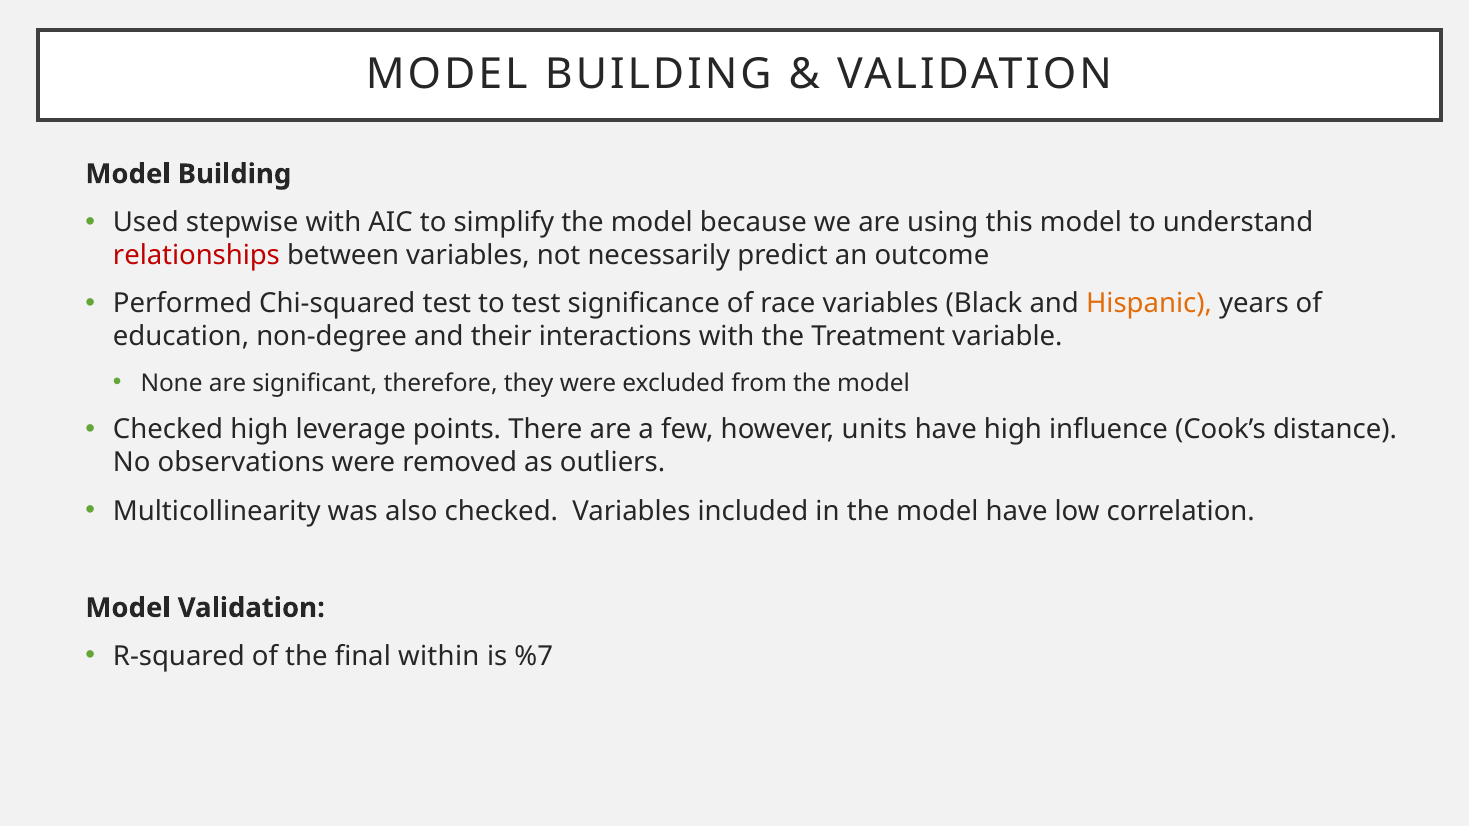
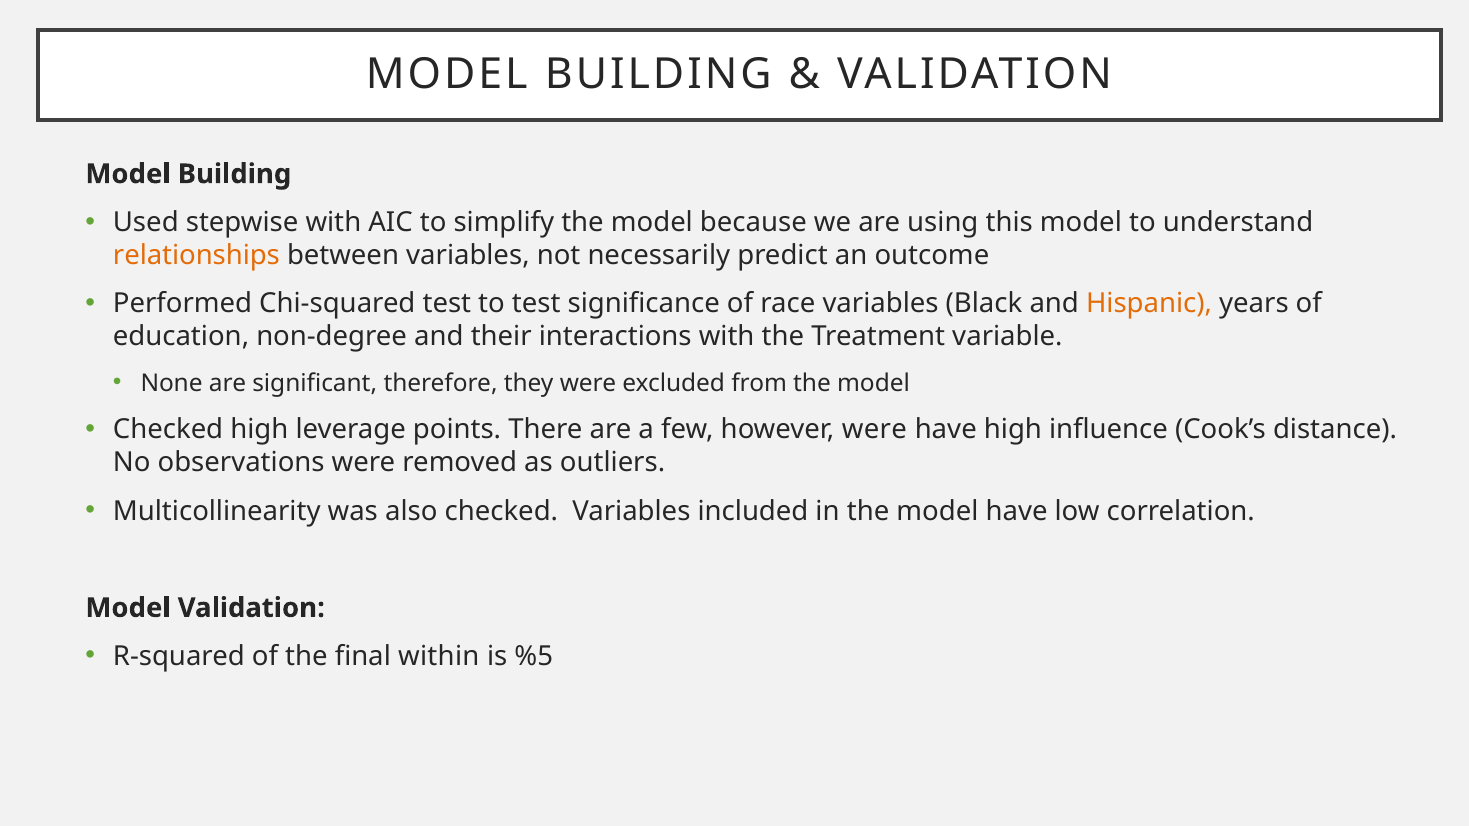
relationships colour: red -> orange (196, 256)
however units: units -> were (874, 430)
%7: %7 -> %5 (534, 656)
